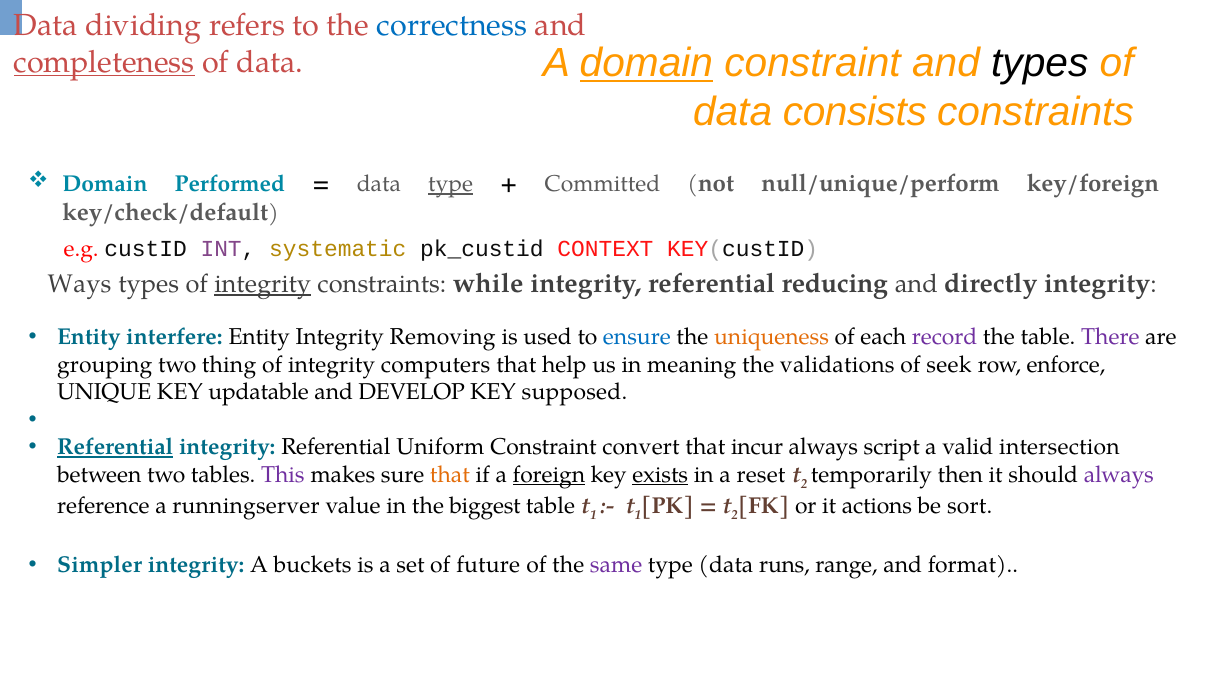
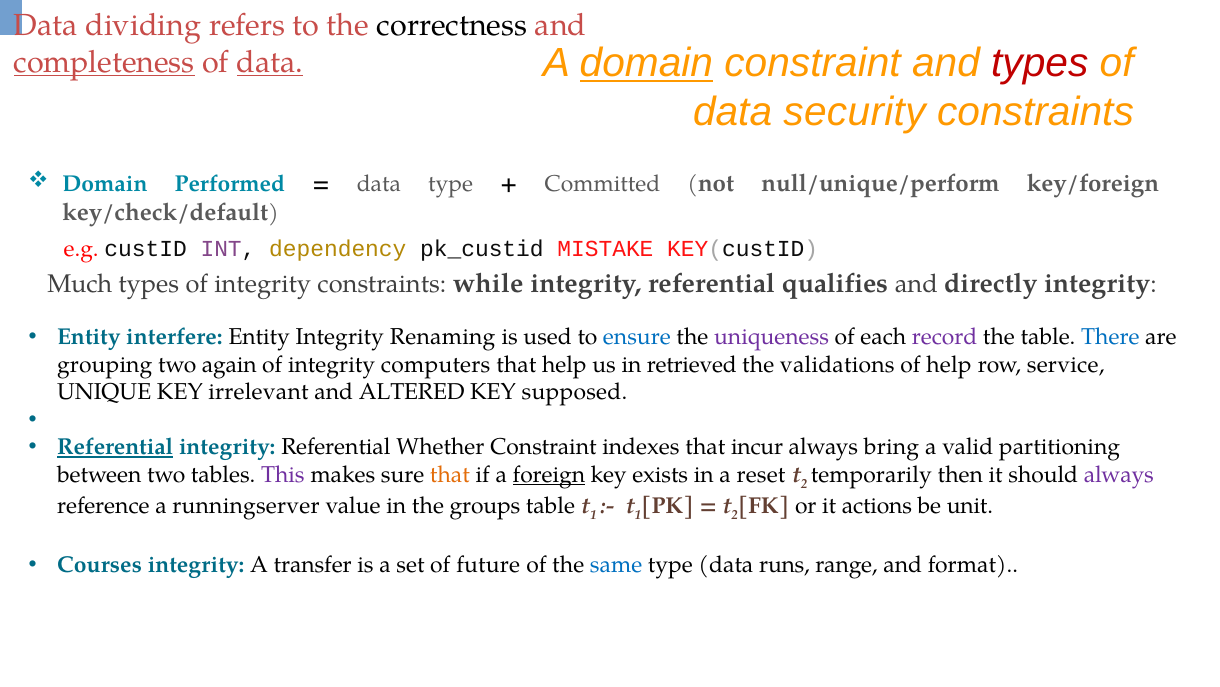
correctness colour: blue -> black (452, 26)
types colour: black -> red (1040, 63)
data underline: none -> present (270, 62)
consists: consists -> security (855, 112)
type underline: present -> none (451, 184)
systematic: systematic -> dependency (338, 248)
CONTEXT: CONTEXT -> MISTAKE (605, 248)
Ways: Ways -> Much (80, 284)
integrity underline: present -> none (263, 284)
reducing: reducing -> qualifies (835, 283)
Removing: Removing -> Renaming (443, 337)
uniqueness colour: orange -> purple (772, 337)
There colour: purple -> blue (1110, 337)
thing: thing -> again (229, 364)
meaning: meaning -> retrieved (692, 364)
of seek: seek -> help (949, 364)
enforce: enforce -> service (1066, 364)
updatable: updatable -> irrelevant (259, 392)
DEVELOP: DEVELOP -> ALTERED (412, 392)
Uniform: Uniform -> Whether (440, 447)
convert: convert -> indexes (641, 447)
script: script -> bring (892, 447)
intersection: intersection -> partitioning (1060, 447)
exists underline: present -> none (660, 474)
biggest: biggest -> groups (485, 505)
sort: sort -> unit (970, 505)
Simpler: Simpler -> Courses (100, 564)
buckets: buckets -> transfer (313, 564)
same colour: purple -> blue (616, 564)
